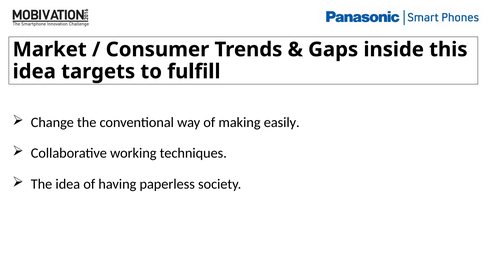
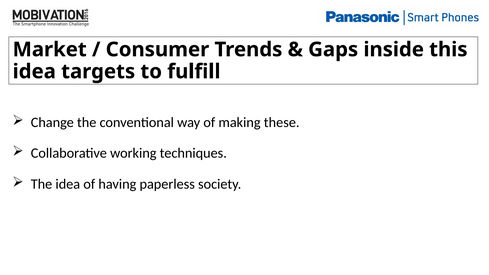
easily: easily -> these (282, 122)
